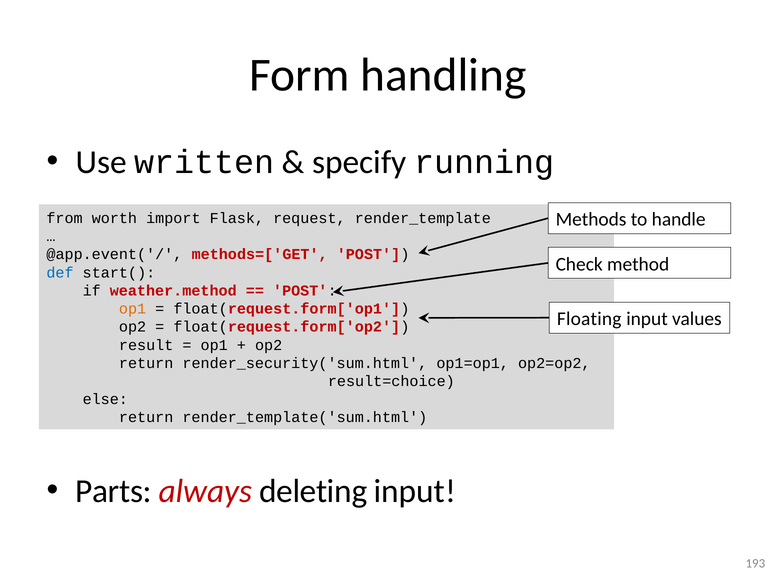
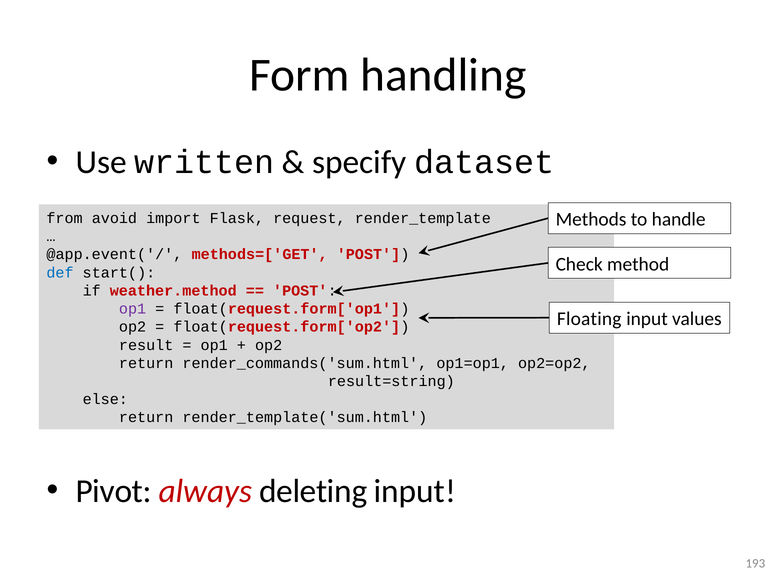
running: running -> dataset (484, 162)
worth: worth -> avoid (114, 218)
op1 colour: orange -> purple (133, 309)
render_security('sum.html: render_security('sum.html -> render_commands('sum.html (305, 363)
result=choice: result=choice -> result=string (391, 381)
Parts: Parts -> Pivot (114, 491)
